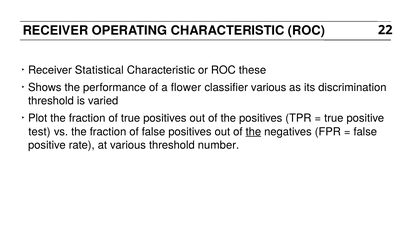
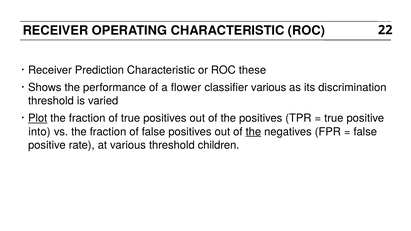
Statistical: Statistical -> Prediction (99, 70)
Plot underline: none -> present (38, 118)
test: test -> into (39, 132)
number: number -> children (219, 145)
